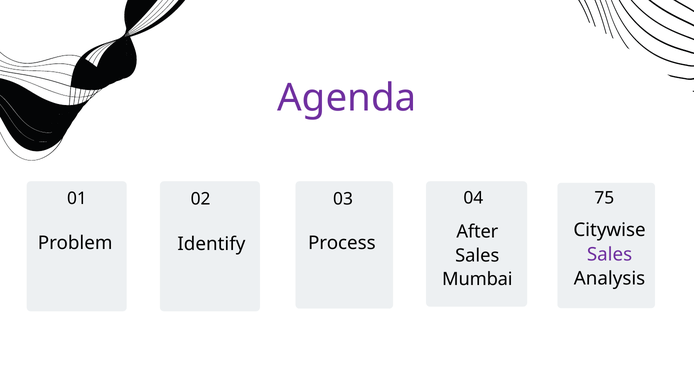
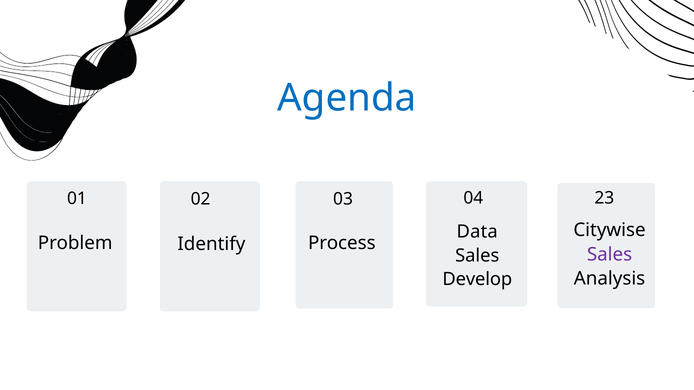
Agenda colour: purple -> blue (347, 98)
75: 75 -> 23 (604, 198)
After: After -> Data (477, 232)
Mumbai: Mumbai -> Develop (477, 280)
